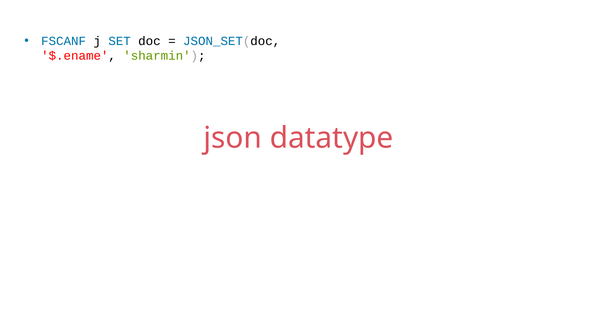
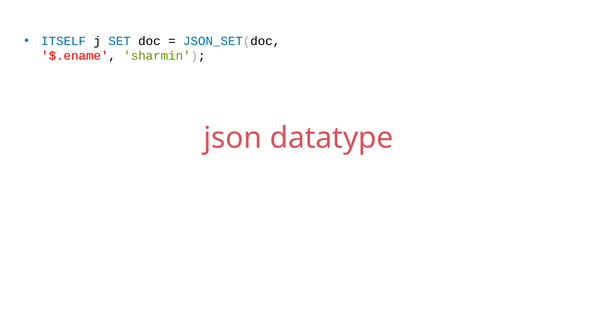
FSCANF: FSCANF -> ITSELF (64, 41)
